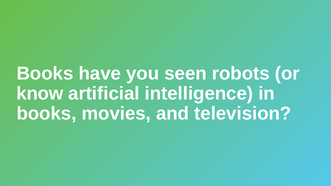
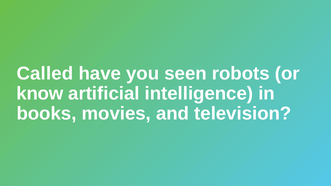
Books: Books -> Called (45, 74)
